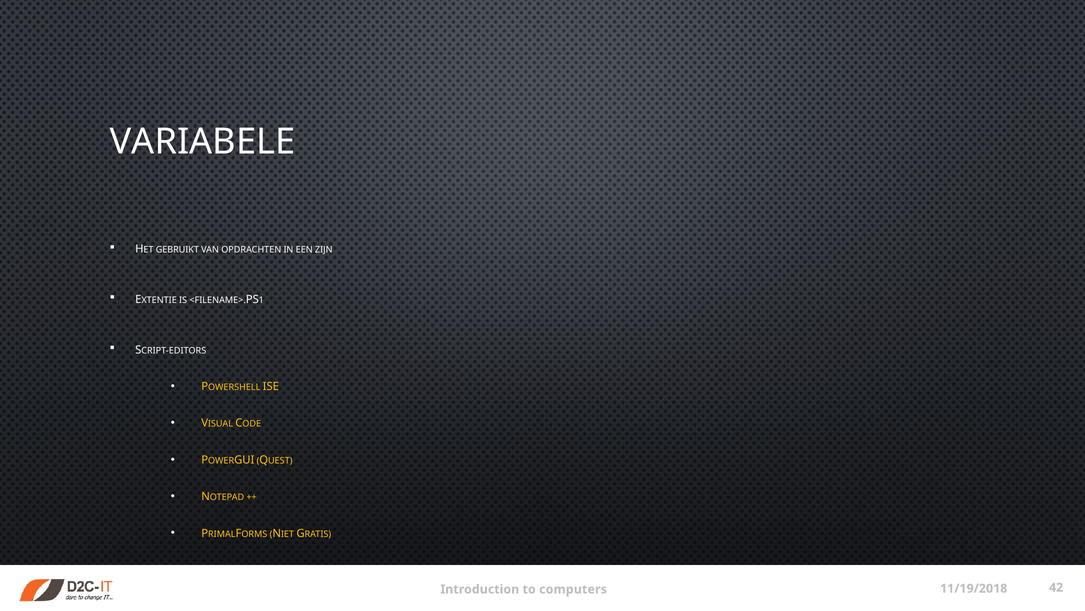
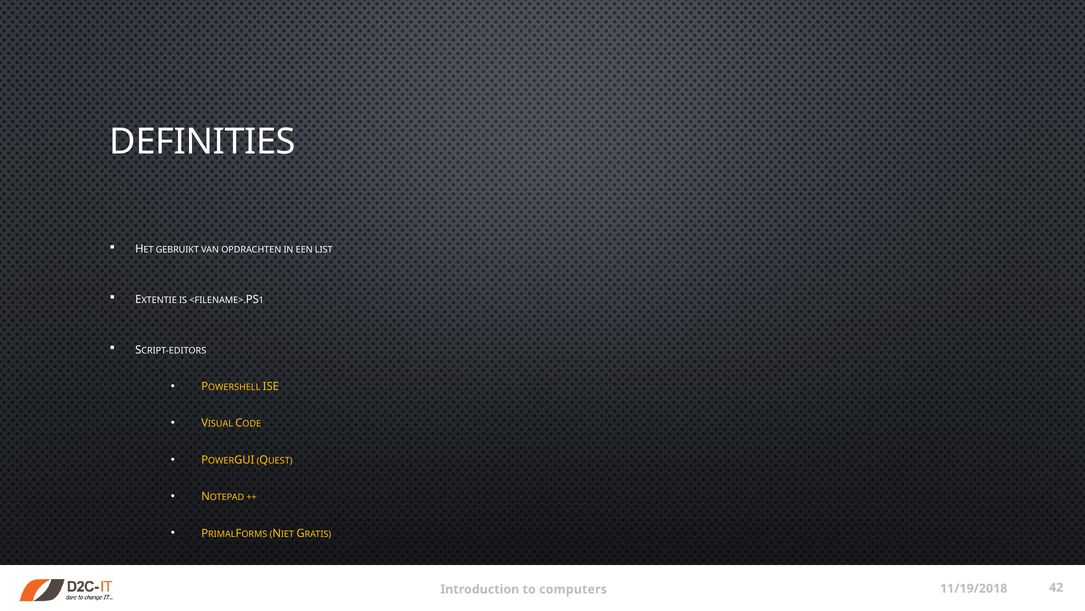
VARIABELE: VARIABELE -> DEFINITIES (203, 142)
ZIJN: ZIJN -> LIST (324, 250)
